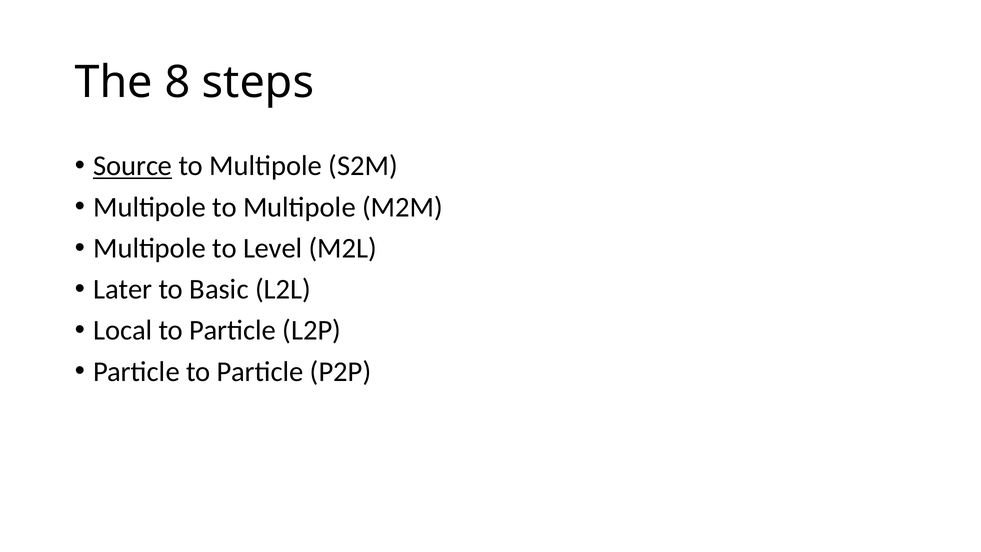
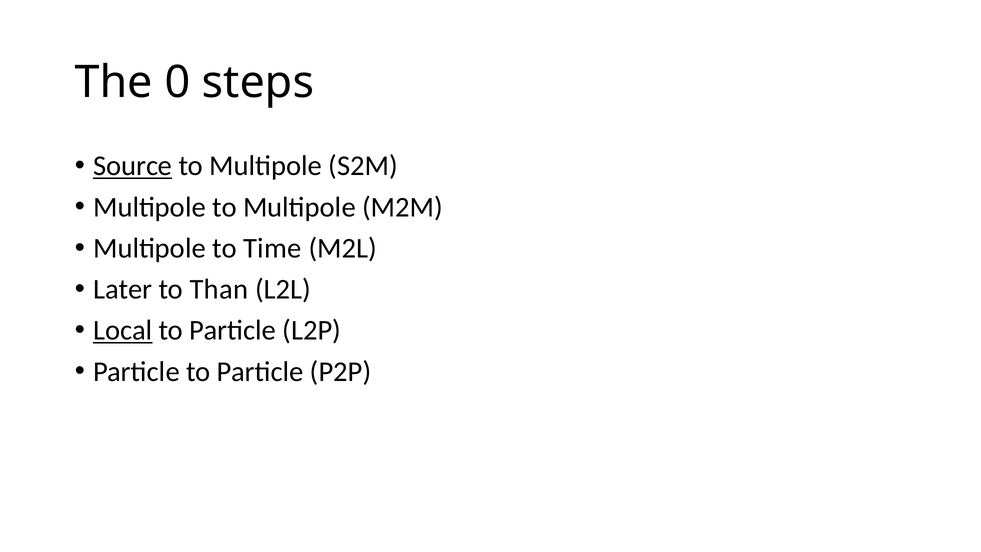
8: 8 -> 0 (177, 82)
Level: Level -> Time (272, 248)
Basic: Basic -> Than (219, 289)
Local underline: none -> present (123, 330)
